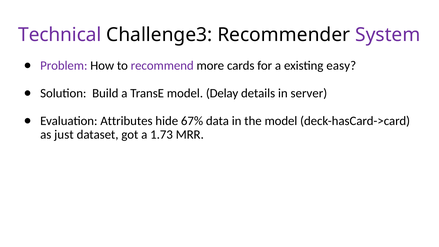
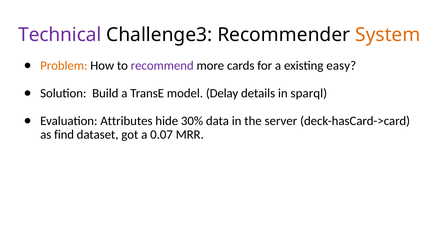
System colour: purple -> orange (388, 35)
Problem colour: purple -> orange (64, 65)
server: server -> sparql (309, 93)
67%: 67% -> 30% (192, 121)
the model: model -> server (281, 121)
just: just -> find (64, 135)
1.73: 1.73 -> 0.07 (162, 135)
